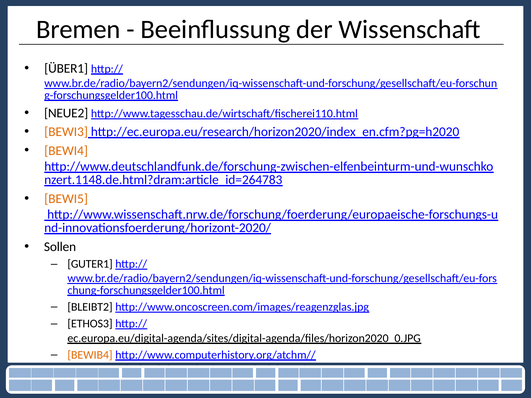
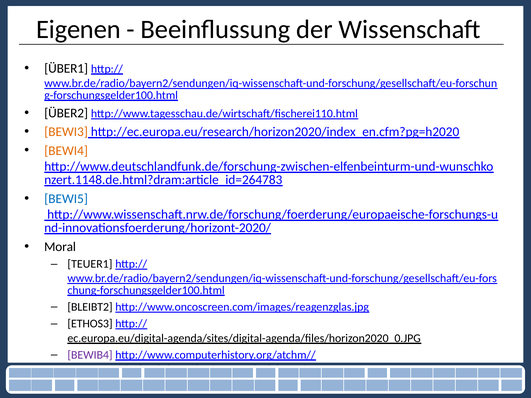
Bremen: Bremen -> Eigenen (78, 29)
NEUE2: NEUE2 -> ÜBER2 (66, 113)
BEWI5 colour: orange -> blue (66, 199)
Sollen: Sollen -> Moral (60, 247)
GUTER1: GUTER1 -> TEUER1 (90, 264)
BEWIB4 colour: orange -> purple (90, 355)
